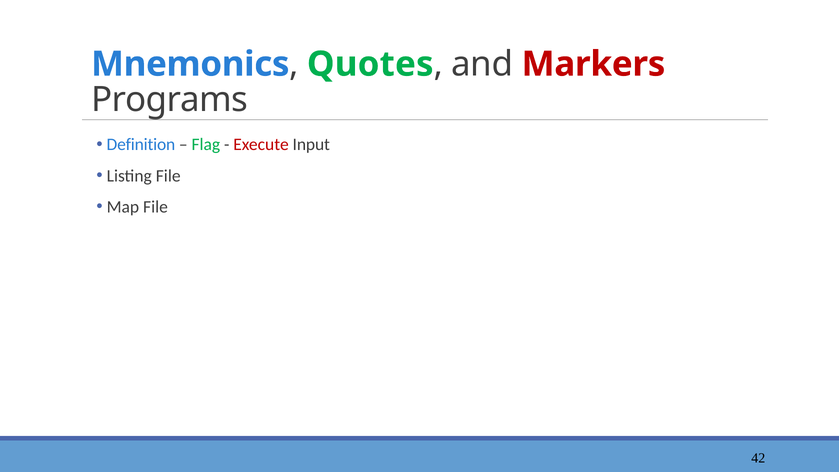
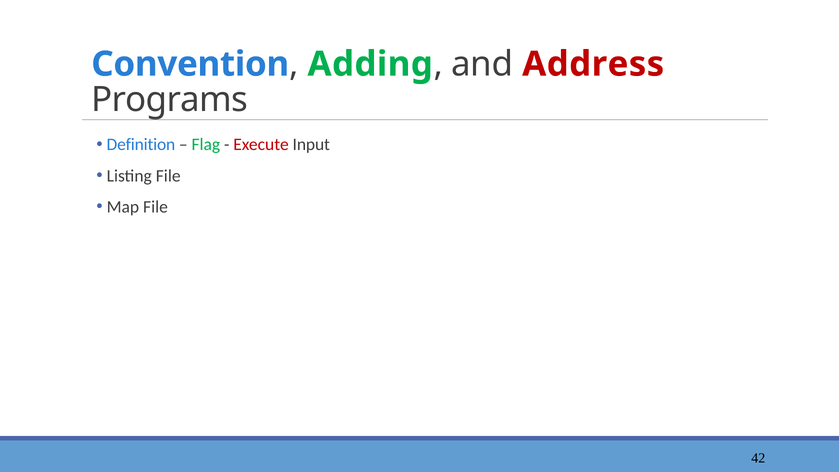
Mnemonics: Mnemonics -> Convention (190, 64)
Quotes: Quotes -> Adding (370, 64)
Markers: Markers -> Address (593, 64)
